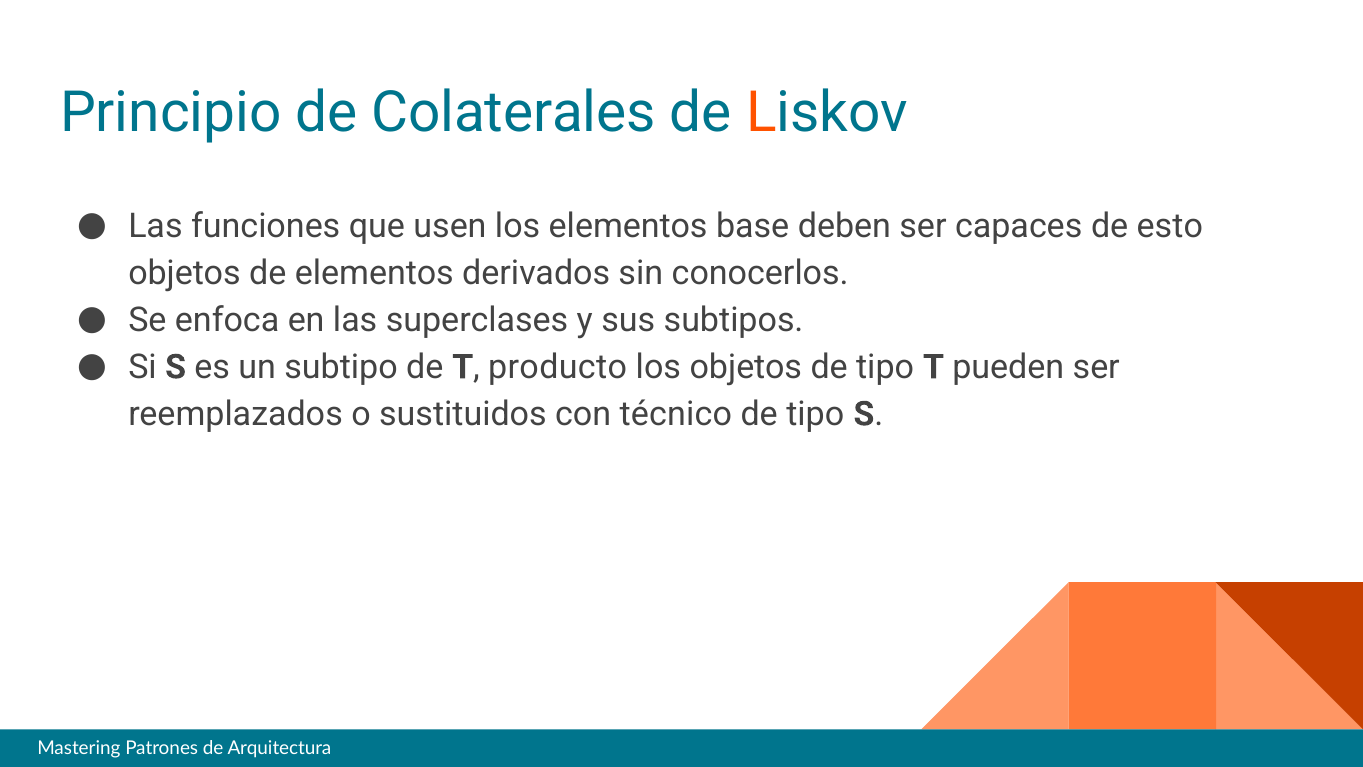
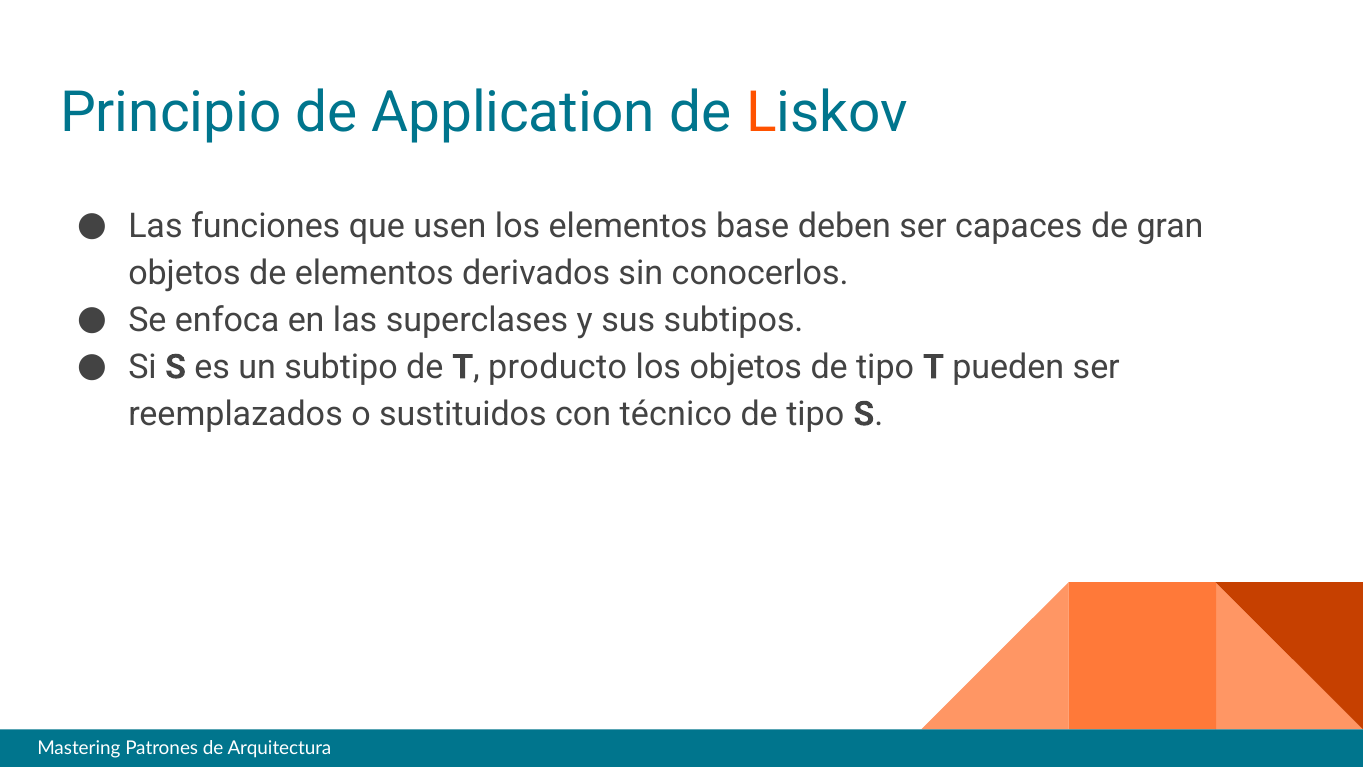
Colaterales: Colaterales -> Application (514, 113)
esto: esto -> gran (1170, 226)
